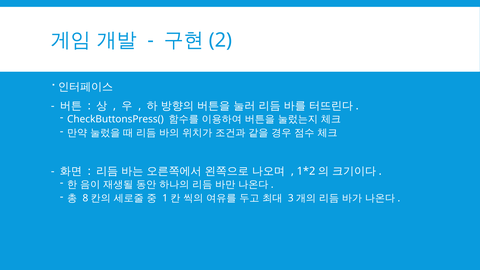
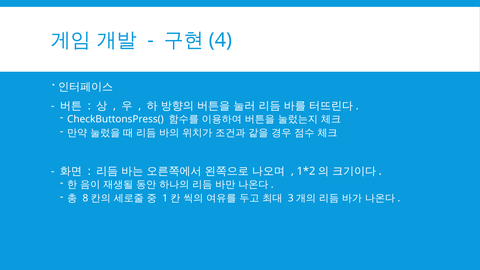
2: 2 -> 4 (220, 40)
